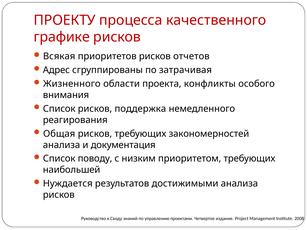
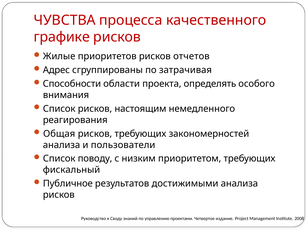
ПРОЕКТУ: ПРОЕКТУ -> ЧУВСТВА (65, 20)
Всякая: Всякая -> Жилые (59, 56)
Жизненного: Жизненного -> Способности (72, 84)
конфликты: конфликты -> определять (210, 84)
поддержка: поддержка -> настоящим (140, 109)
документация: документация -> пользователи (123, 145)
наибольшей: наибольшей -> фискальный (72, 170)
Нуждается: Нуждается -> Публичное (68, 184)
